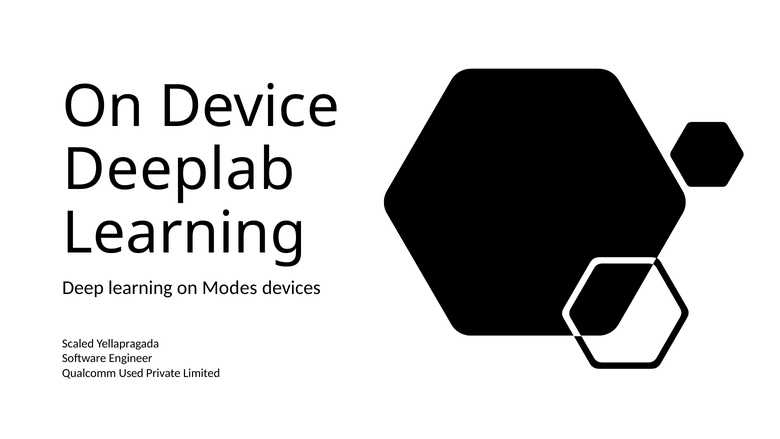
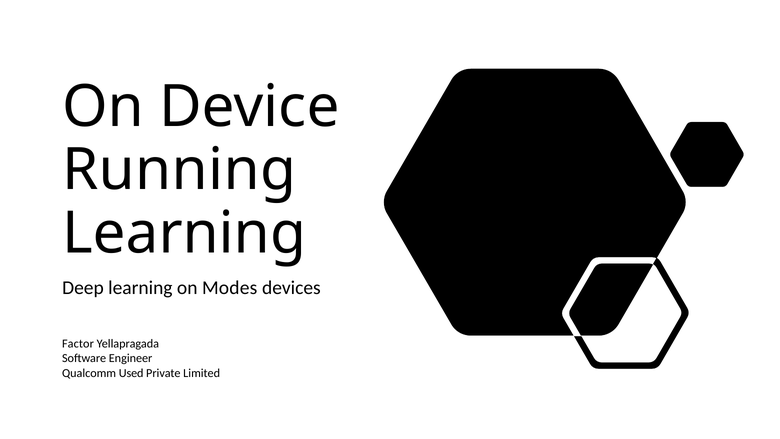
Deeplab: Deeplab -> Running (179, 170)
Scaled: Scaled -> Factor (78, 344)
